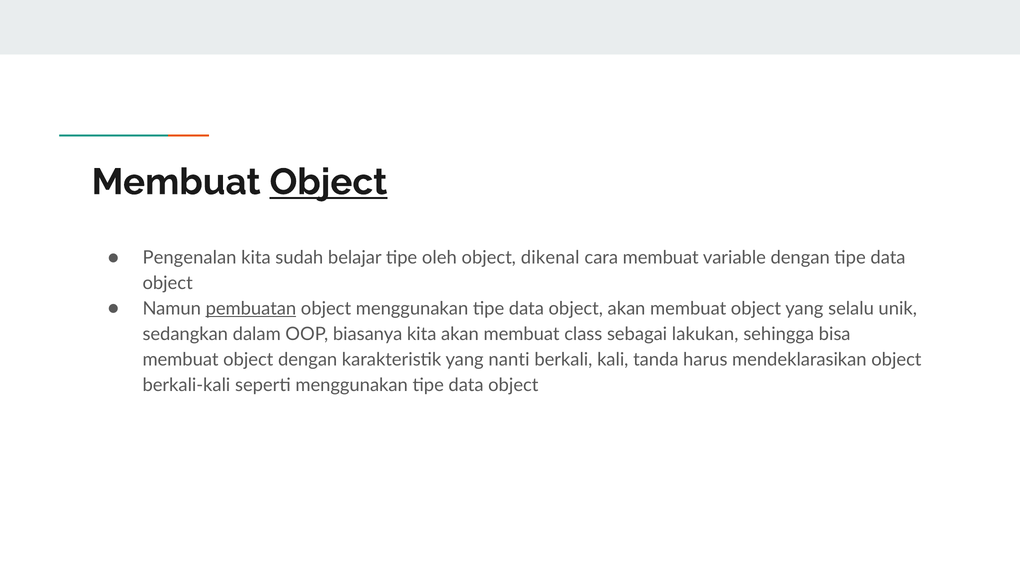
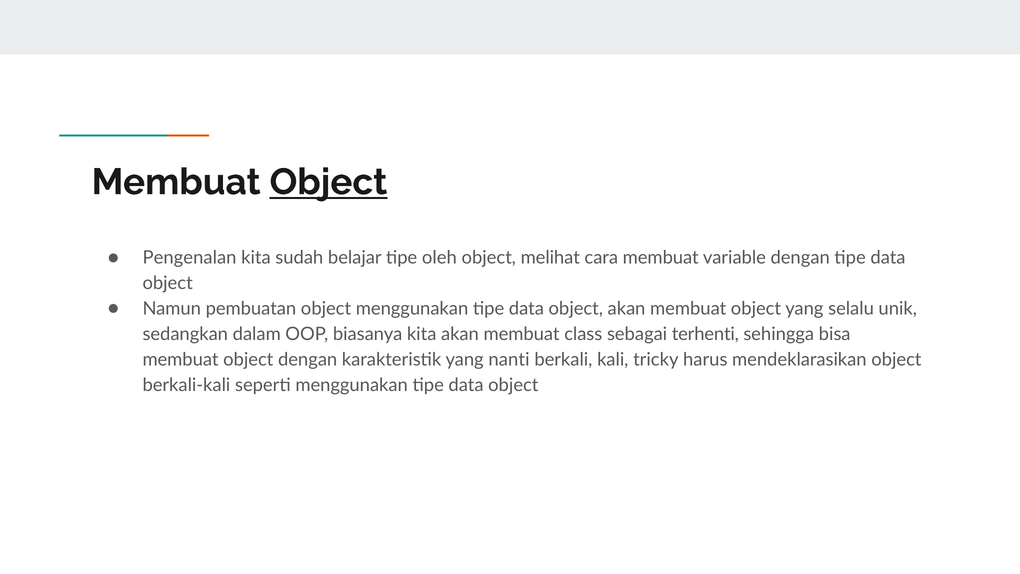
dikenal: dikenal -> melihat (550, 258)
pembuatan underline: present -> none (251, 309)
lakukan: lakukan -> terhenti (705, 334)
tanda: tanda -> tricky (656, 359)
